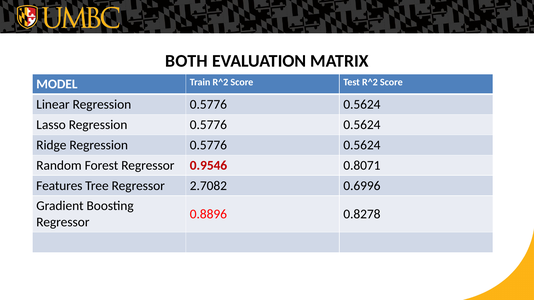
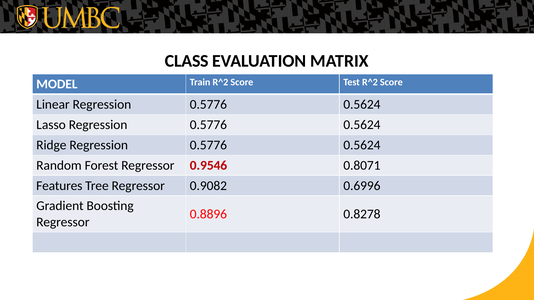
BOTH: BOTH -> CLASS (187, 61)
2.7082: 2.7082 -> 0.9082 (208, 186)
